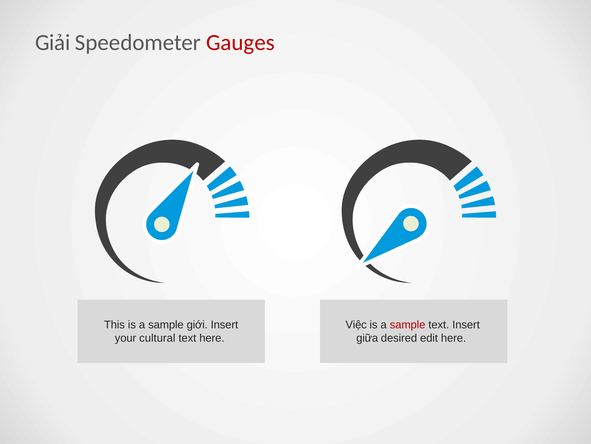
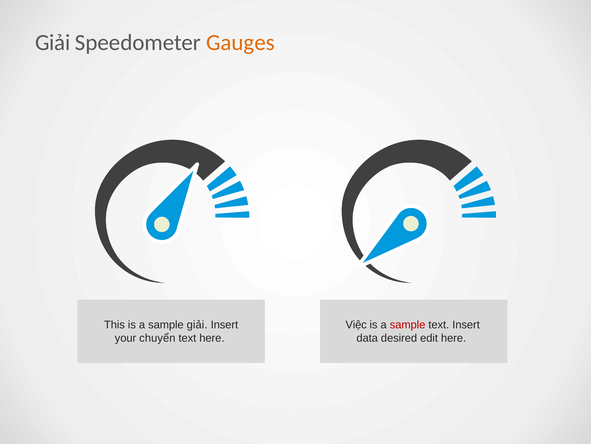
Gauges colour: red -> orange (240, 42)
sample giới: giới -> giải (197, 324)
cultural: cultural -> chuyển (157, 338)
giữa: giữa -> data (367, 338)
